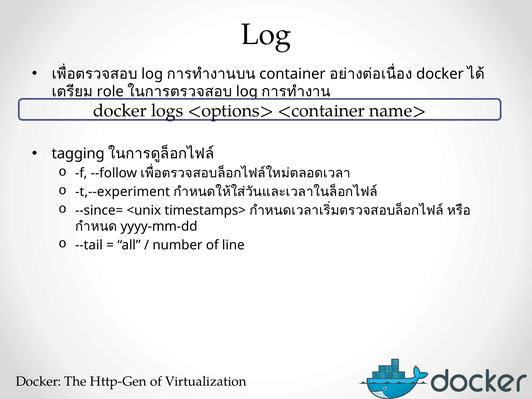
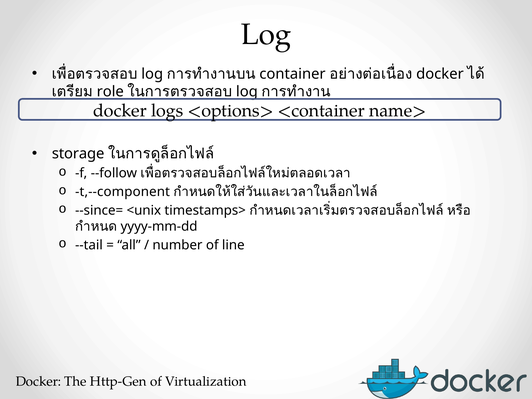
tagging: tagging -> storage (78, 154)
t,--experiment: t,--experiment -> t,--component (123, 192)
